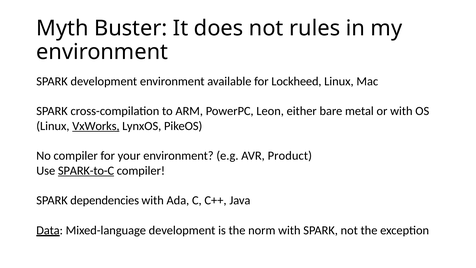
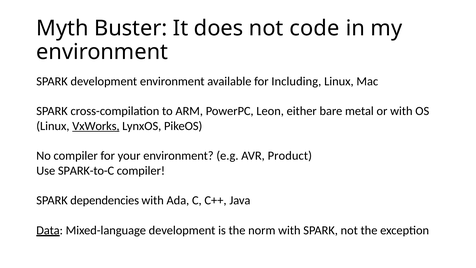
rules: rules -> code (315, 28)
Lockheed: Lockheed -> Including (296, 81)
SPARK-to-C underline: present -> none (86, 171)
